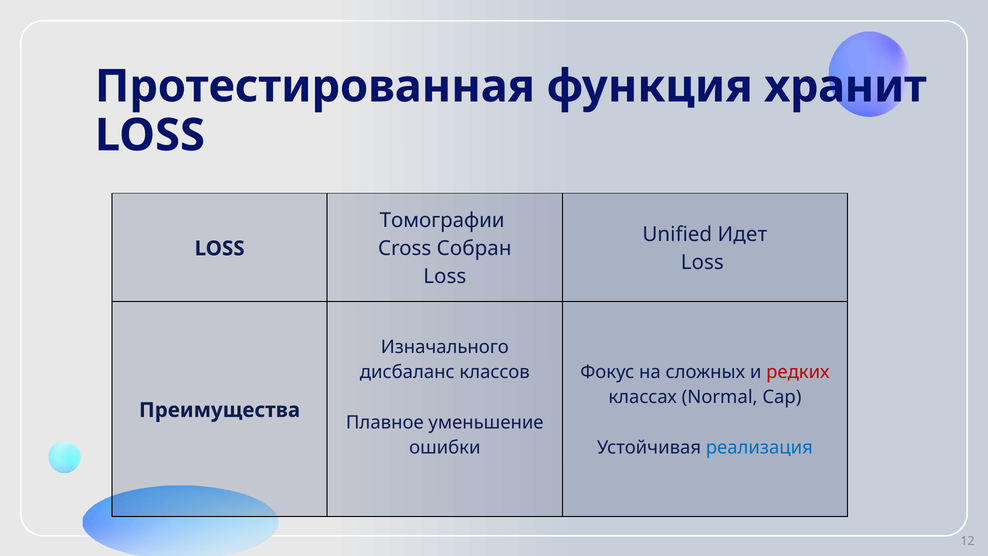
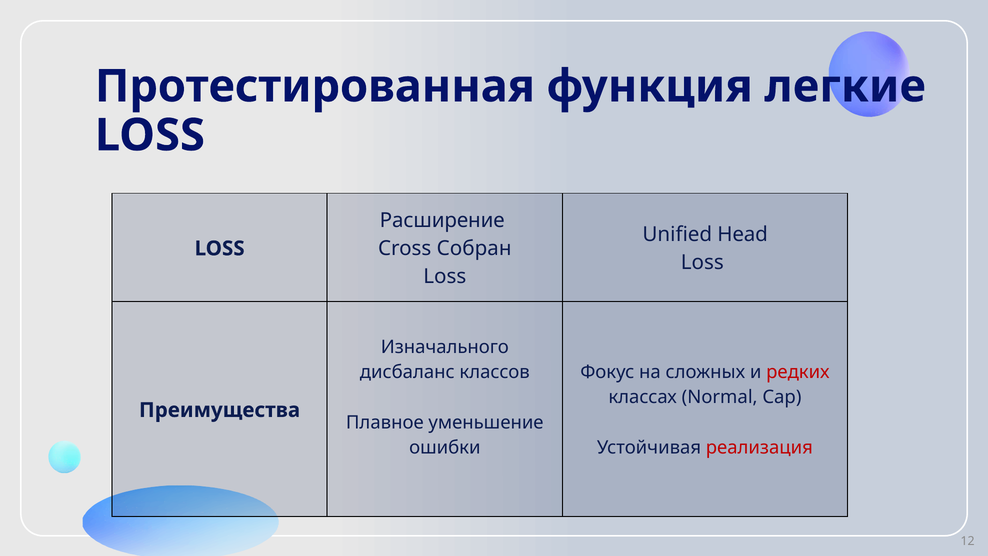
хранит: хранит -> легкие (845, 86)
Томографии: Томографии -> Расширение (442, 220)
Идет: Идет -> Head (743, 234)
реализация colour: blue -> red (759, 448)
